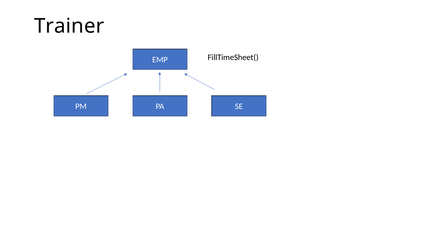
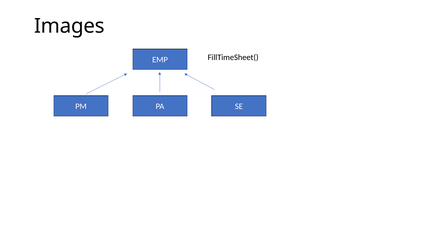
Trainer: Trainer -> Images (69, 26)
